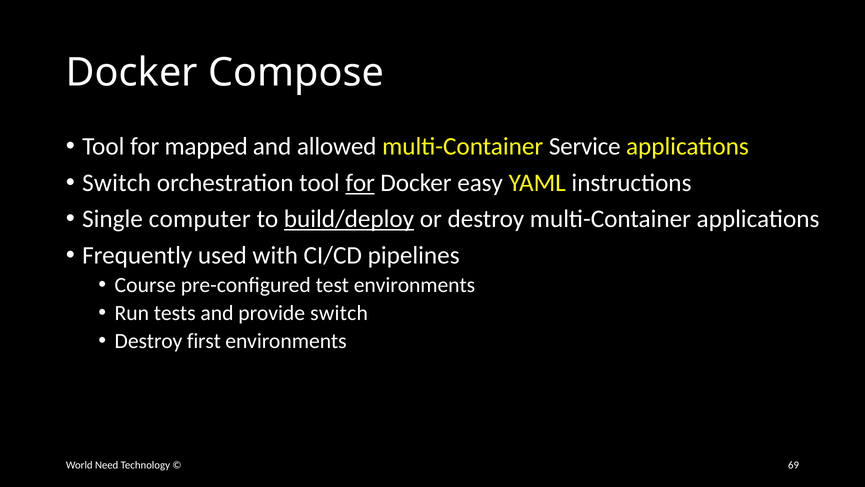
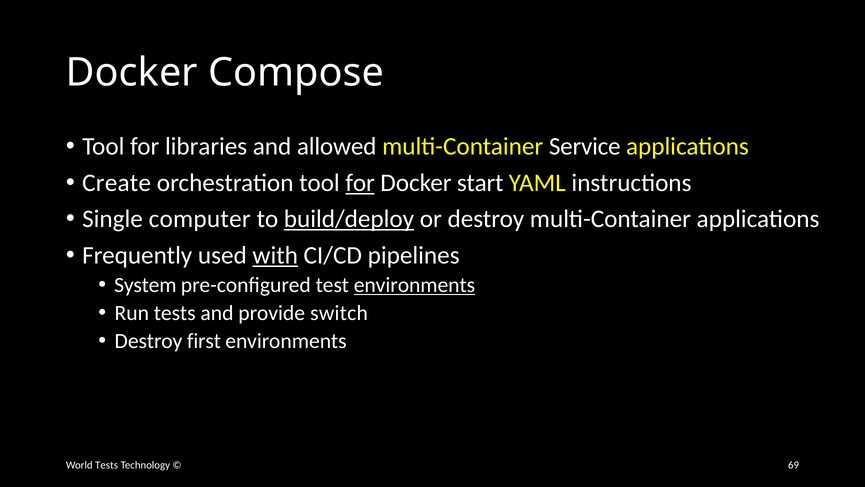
mapped: mapped -> libraries (206, 146)
Switch: Switch -> Create (117, 183)
easy: easy -> start (480, 183)
with underline: none -> present (275, 255)
Course: Course -> System (145, 285)
environments underline: none -> present (414, 285)
World Need: Need -> Tests (107, 465)
